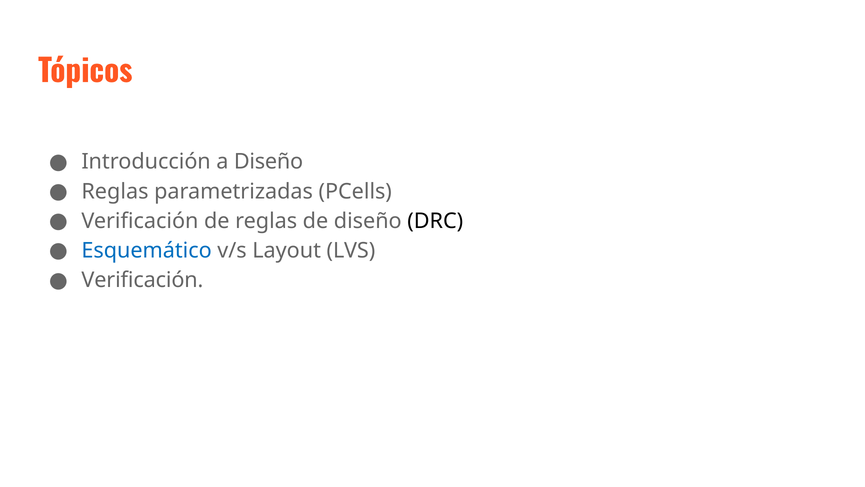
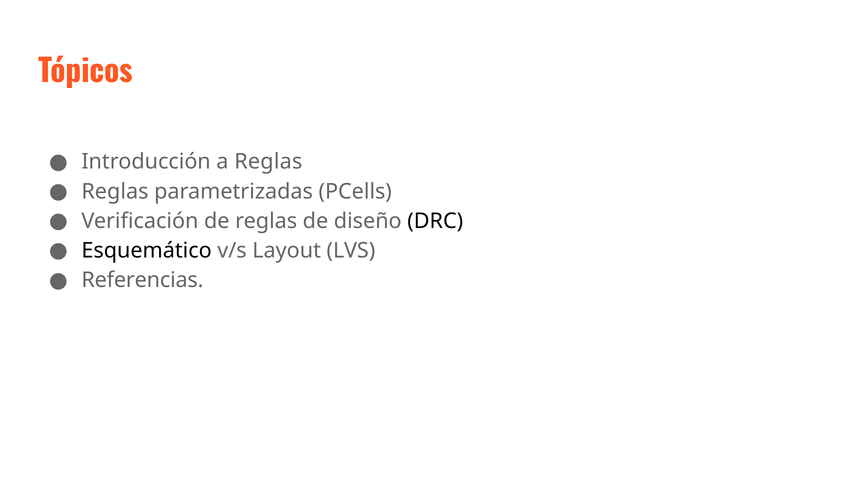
a Diseño: Diseño -> Reglas (268, 162)
Esquemático colour: blue -> black (147, 250)
Verificación: Verificación -> Referencias (142, 280)
